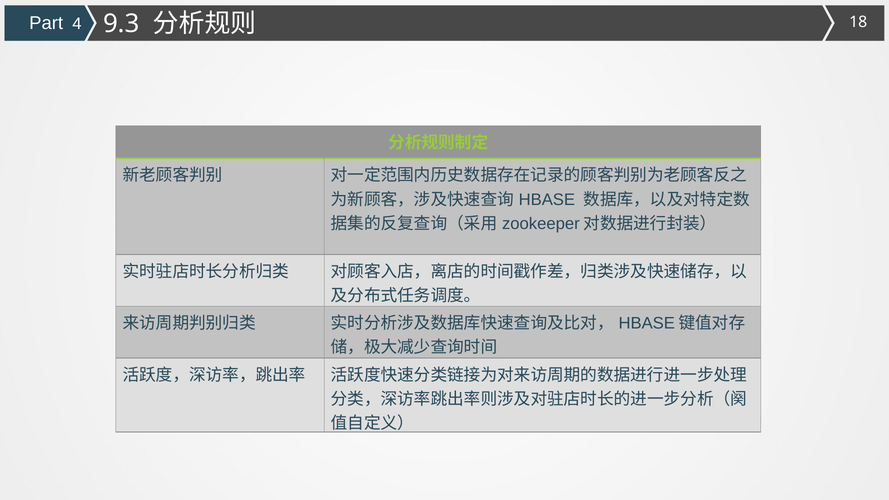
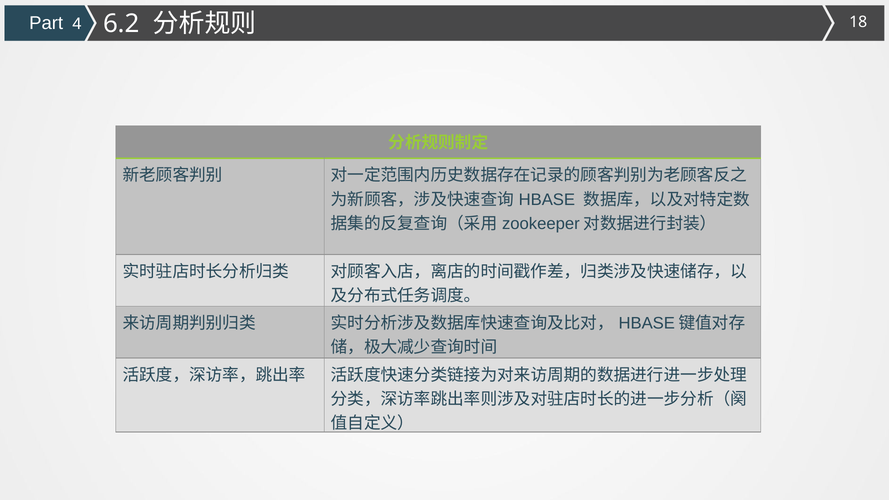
9.3: 9.3 -> 6.2 (121, 24)
